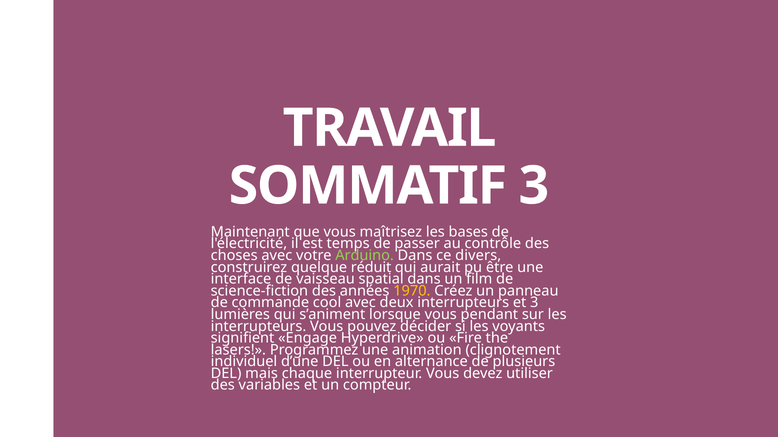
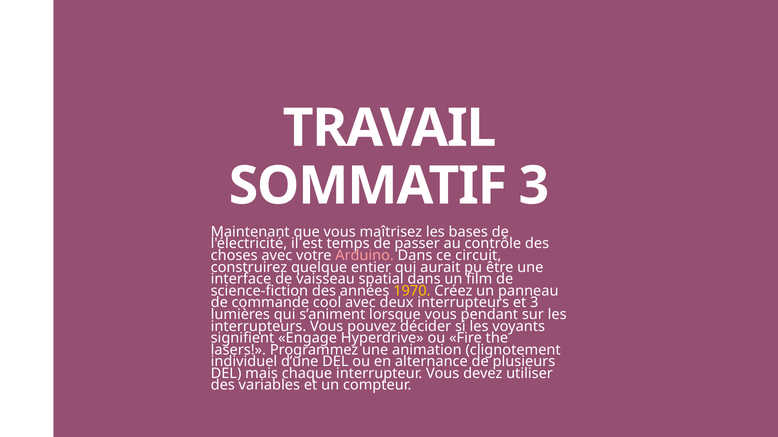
Arduino colour: light green -> pink (365, 256)
divers: divers -> circuit (478, 256)
réduit: réduit -> entier (371, 268)
